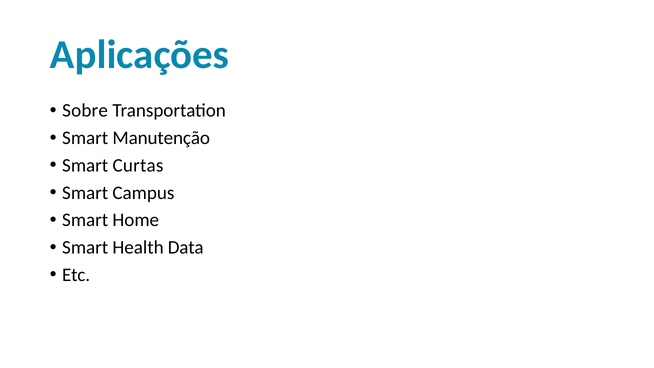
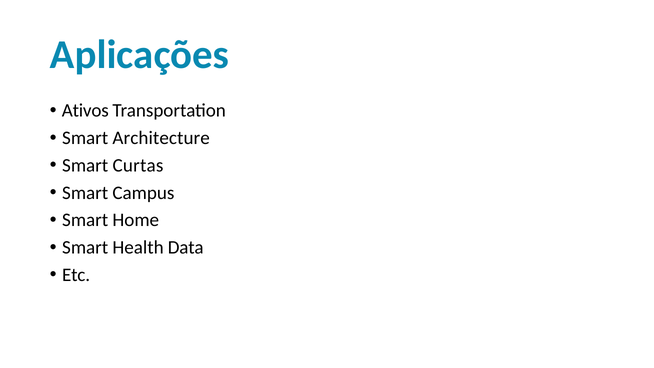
Sobre: Sobre -> Ativos (85, 111)
Manutenção: Manutenção -> Architecture (161, 138)
